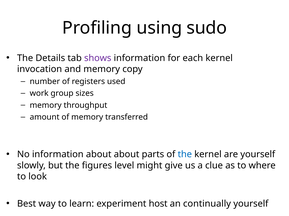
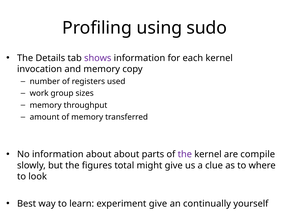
the colour: blue -> purple (185, 155)
are yourself: yourself -> compile (258, 155)
level: level -> total (124, 166)
experiment host: host -> give (158, 204)
